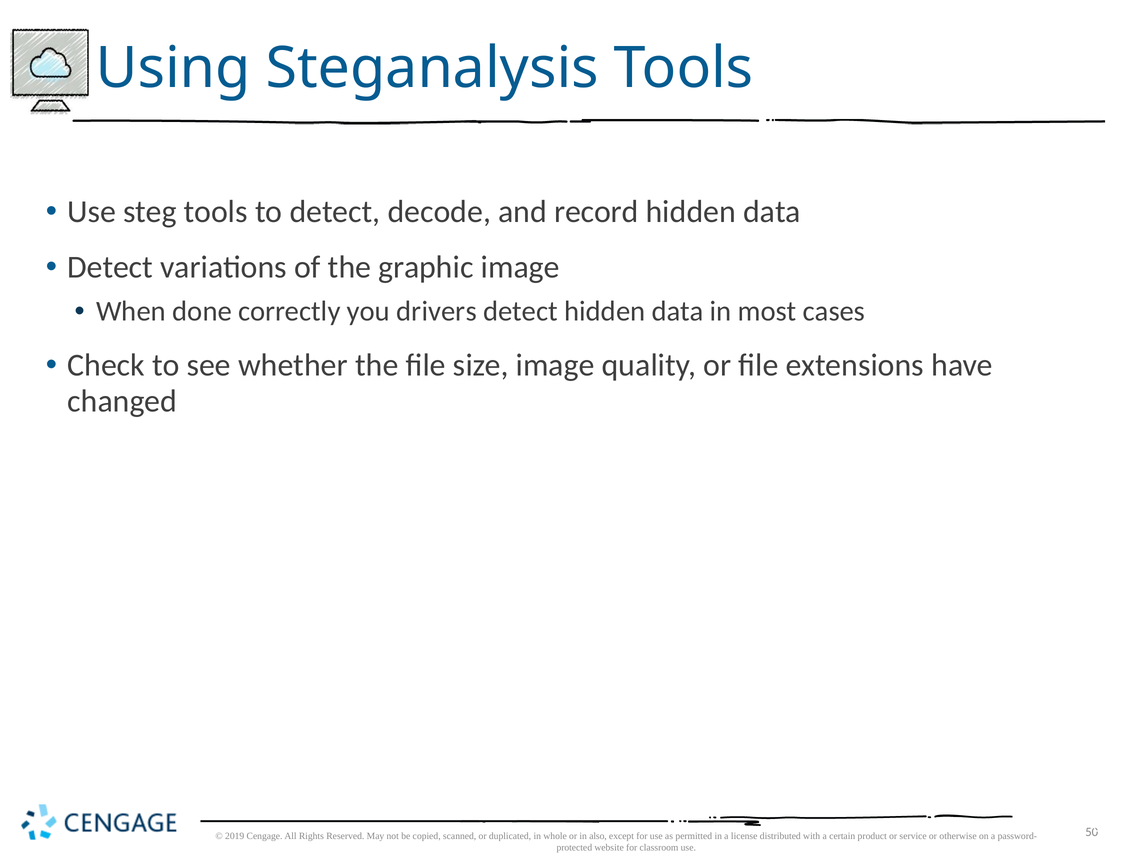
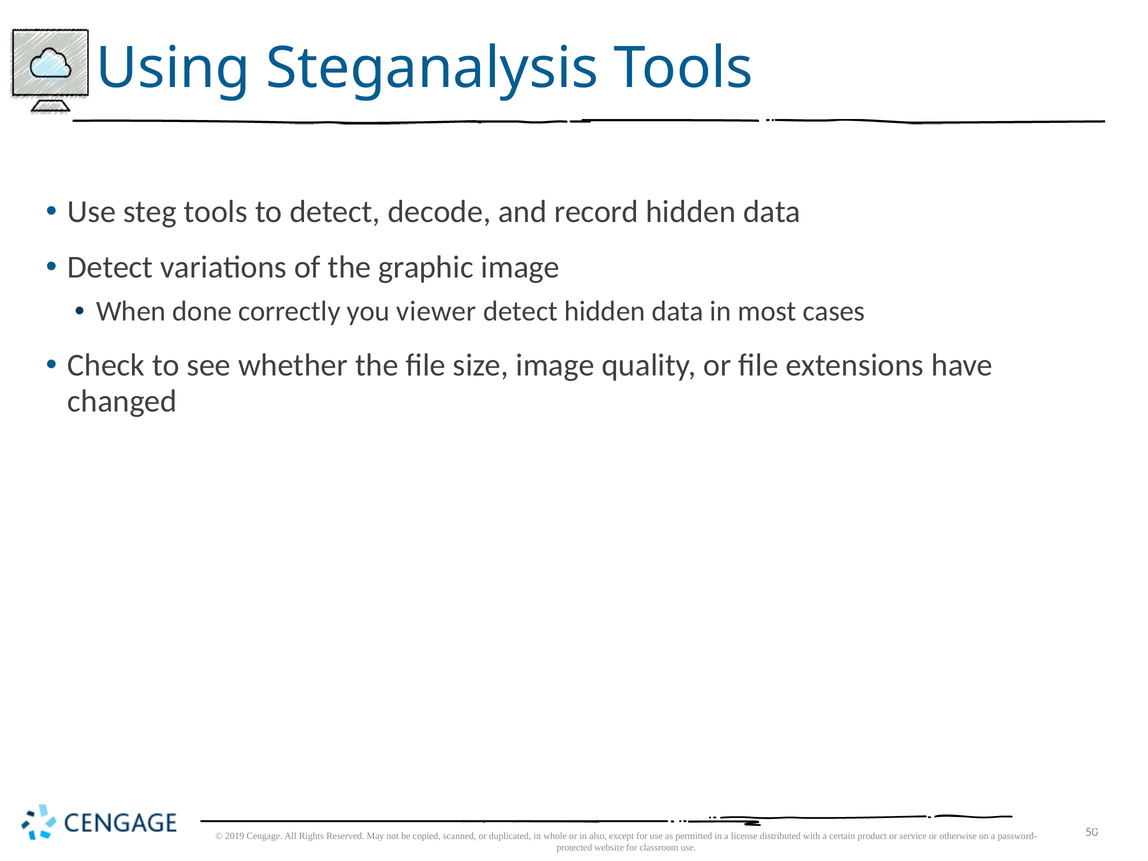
drivers: drivers -> viewer (436, 311)
